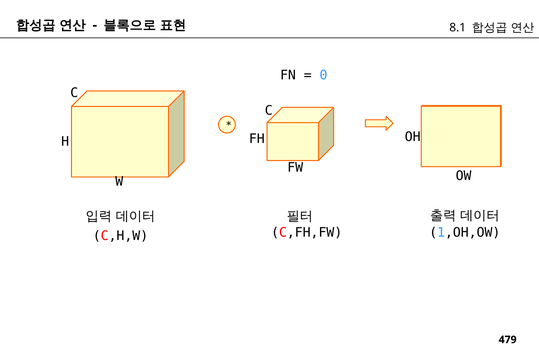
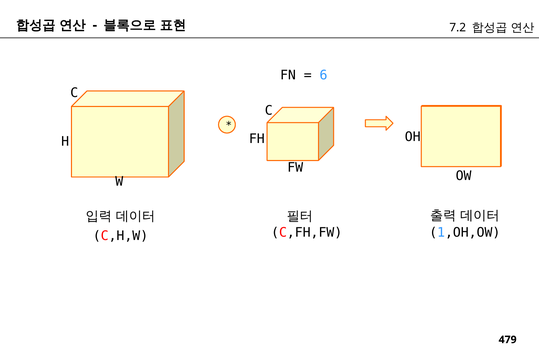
8.1: 8.1 -> 7.2 (458, 28)
0: 0 -> 6 (324, 75)
